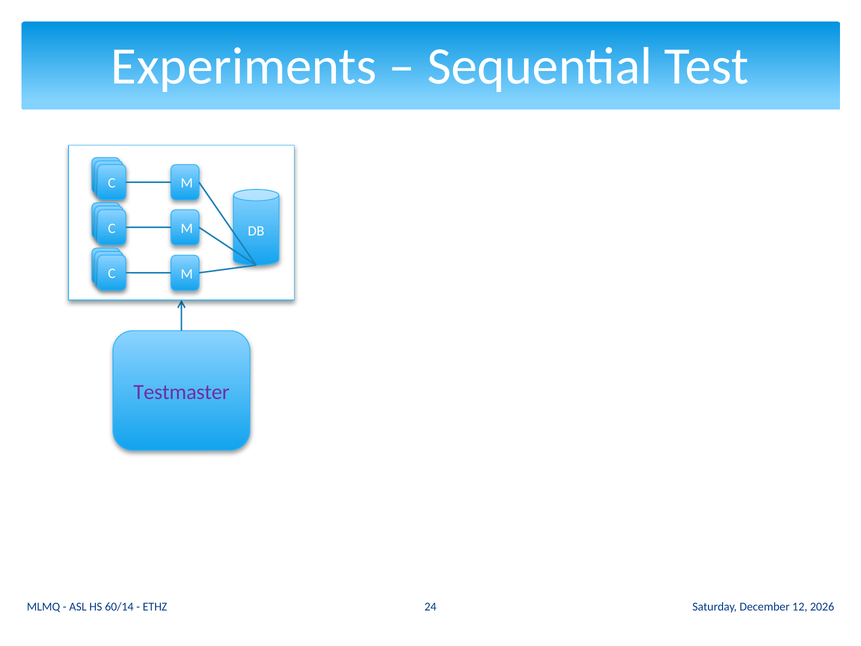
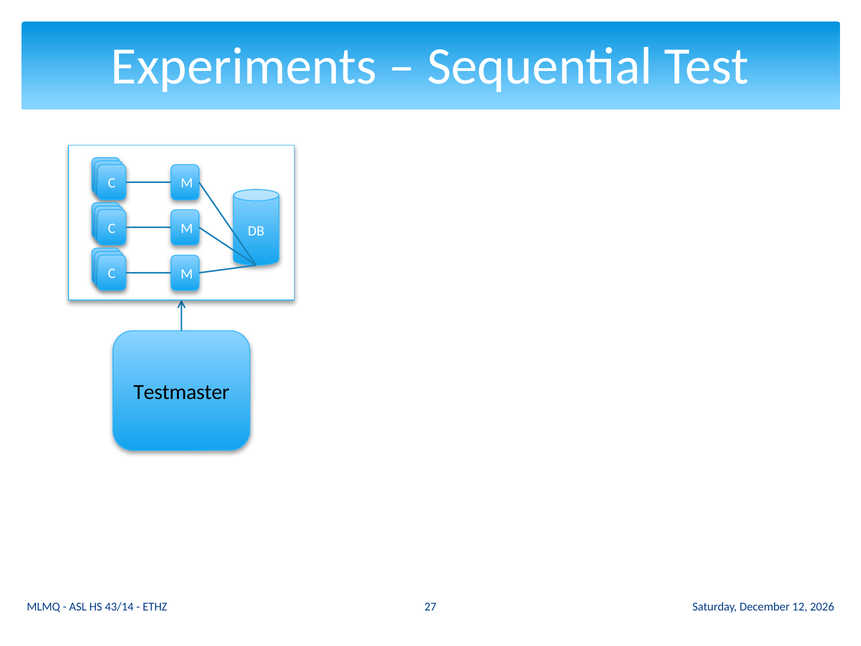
Testmaster colour: purple -> black (181, 392)
60/14: 60/14 -> 43/14 (119, 606)
24: 24 -> 27 (430, 606)
